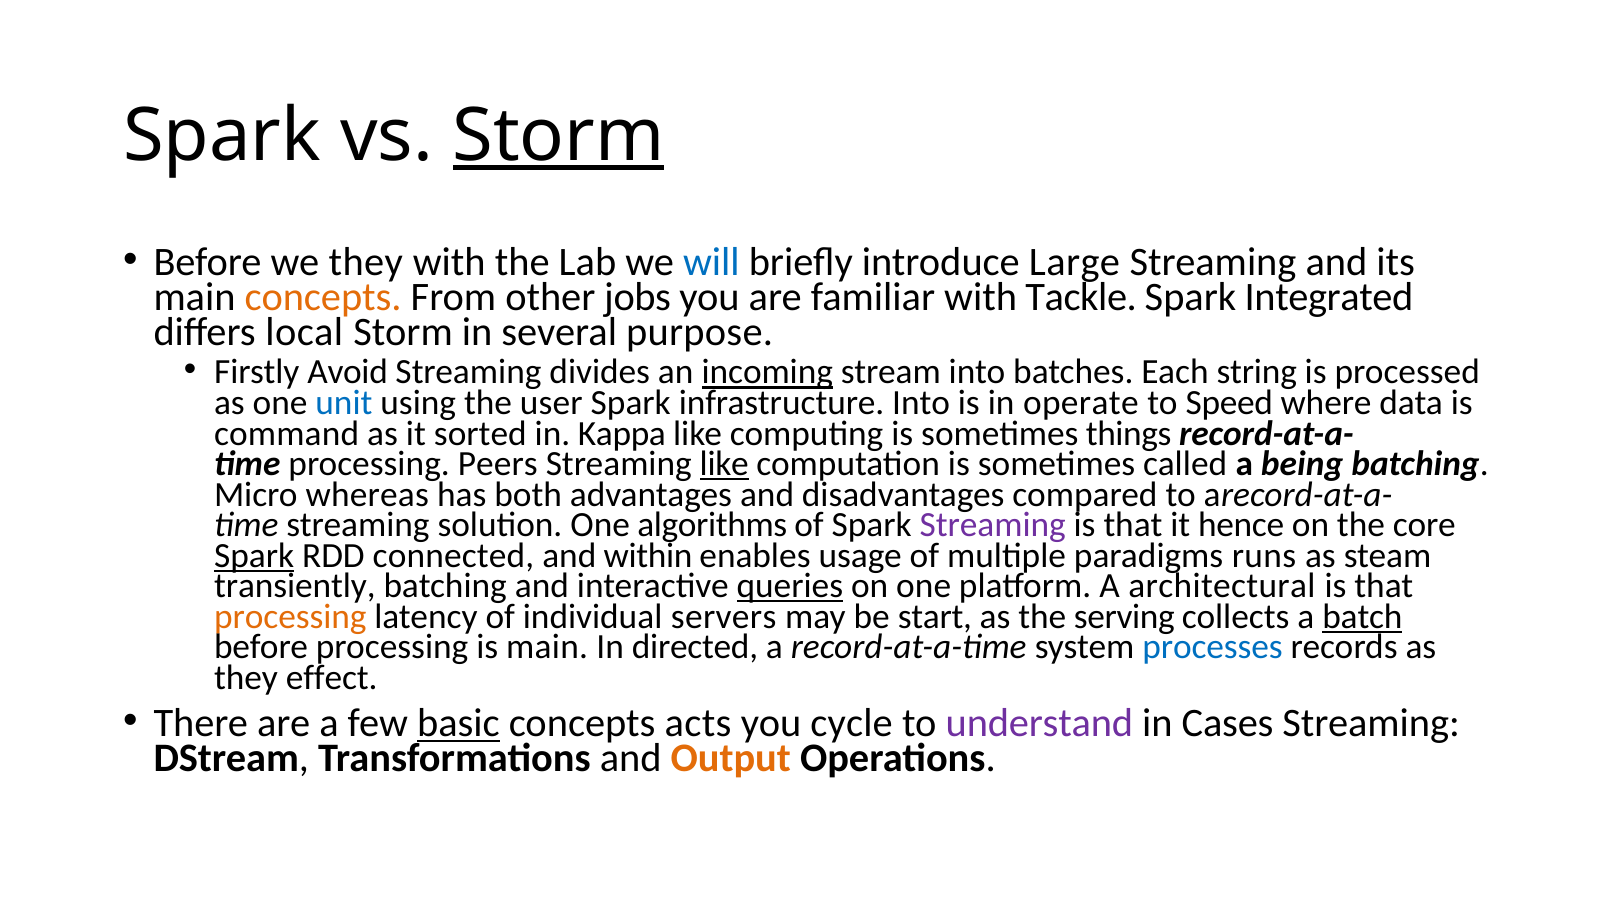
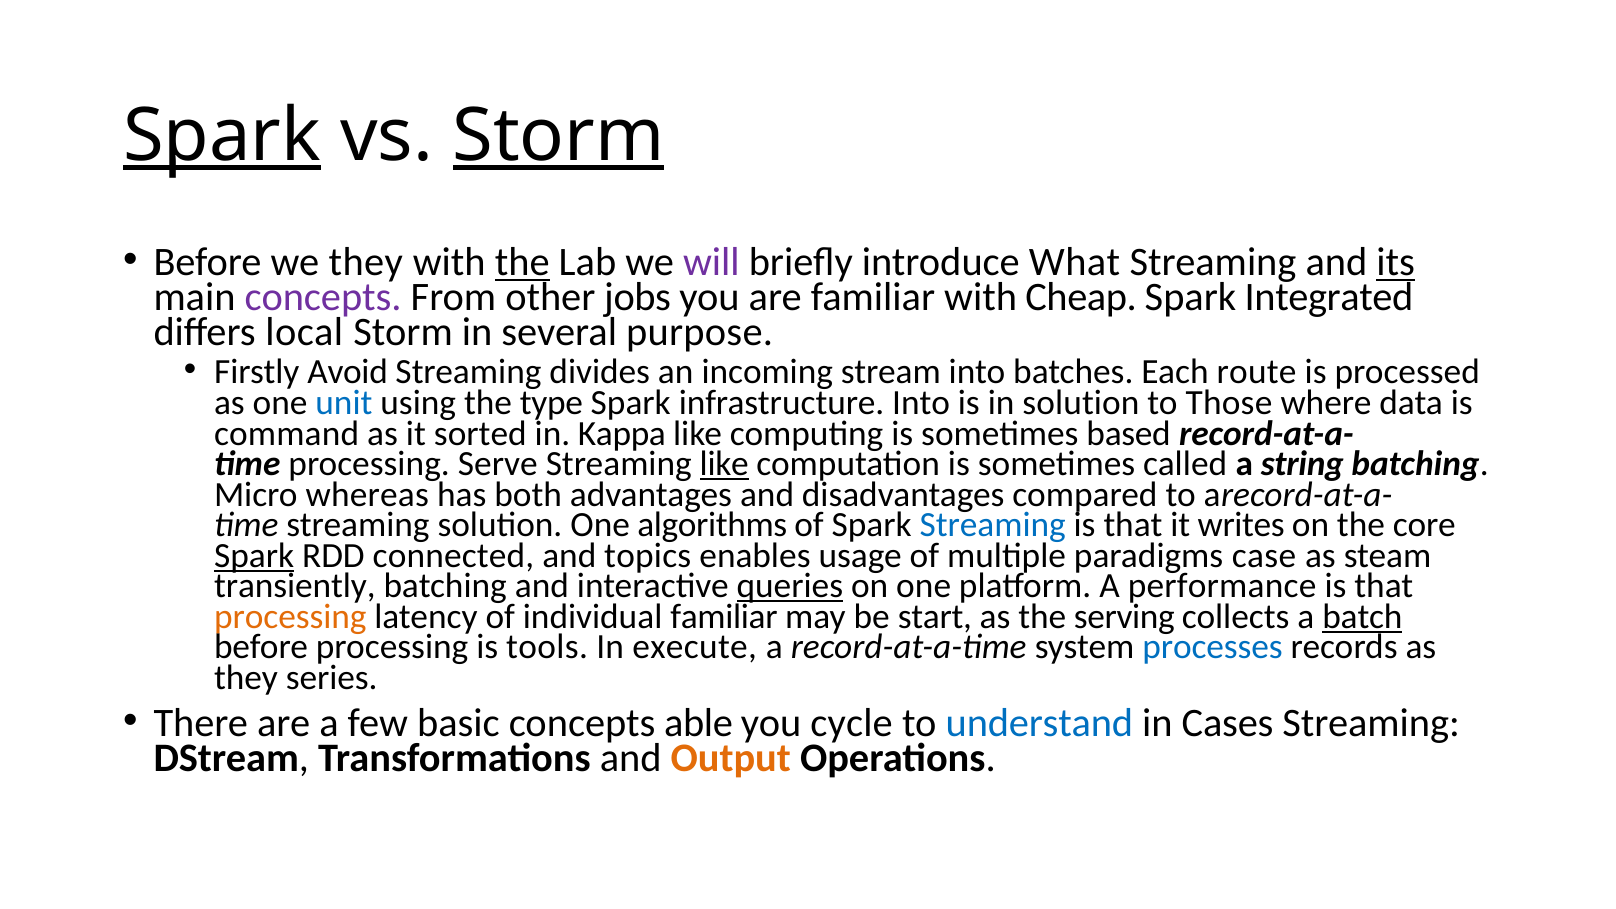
Spark underline: none -> present (222, 136)
the underline: none -> present (522, 263)
will colour: blue -> purple (711, 263)
Large: Large -> What (1074, 263)
its underline: none -> present (1396, 263)
concepts colour: orange -> purple (323, 298)
Tackle: Tackle -> Cheap (1081, 298)
incoming underline: present -> none (767, 372)
string: string -> route (1257, 372)
user: user -> type (551, 403)
in operate: operate -> solution (1081, 403)
Speed: Speed -> Those (1229, 403)
things: things -> based (1129, 433)
Peers: Peers -> Serve (498, 464)
being: being -> string (1302, 464)
Streaming colour: purple -> blue (993, 525)
hence: hence -> writes (1241, 525)
within: within -> topics (648, 555)
runs: runs -> case (1264, 555)
architectural: architectural -> performance (1222, 586)
individual servers: servers -> familiar (724, 617)
is main: main -> tools (547, 647)
directed: directed -> execute (695, 647)
effect: effect -> series (332, 678)
basic underline: present -> none (458, 723)
acts: acts -> able (699, 723)
understand colour: purple -> blue (1039, 723)
